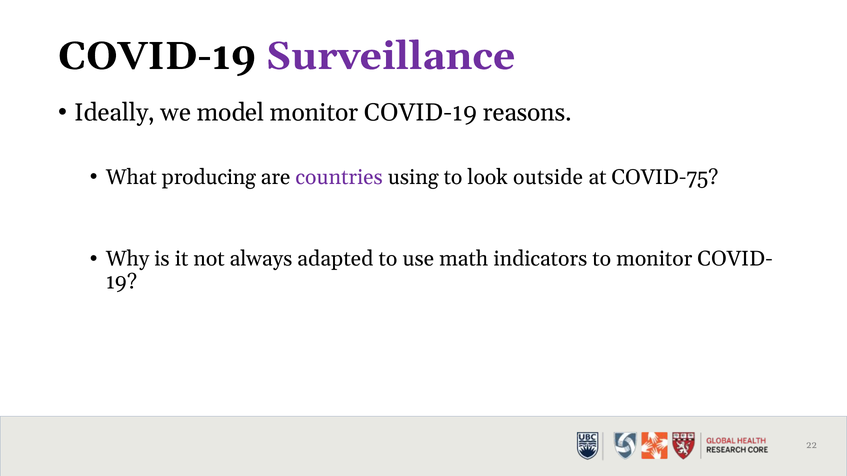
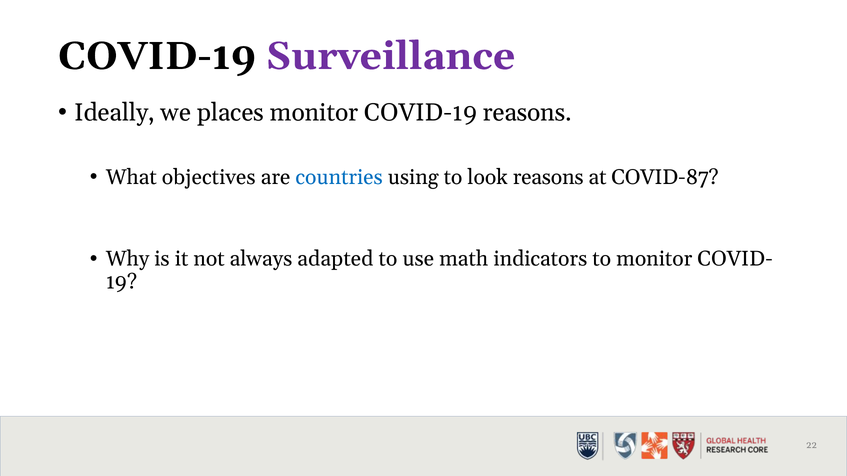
model: model -> places (231, 113)
producing: producing -> objectives (209, 177)
countries colour: purple -> blue (339, 177)
look outside: outside -> reasons (548, 177)
COVID-75: COVID-75 -> COVID-87 (665, 177)
